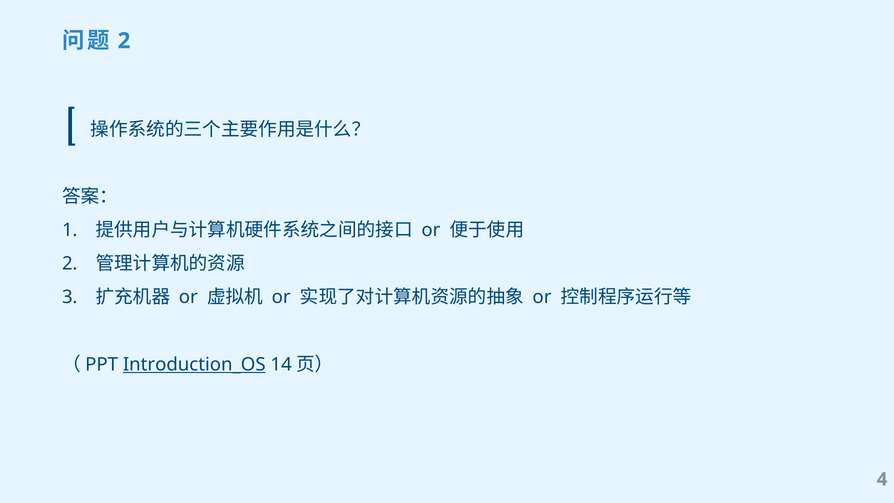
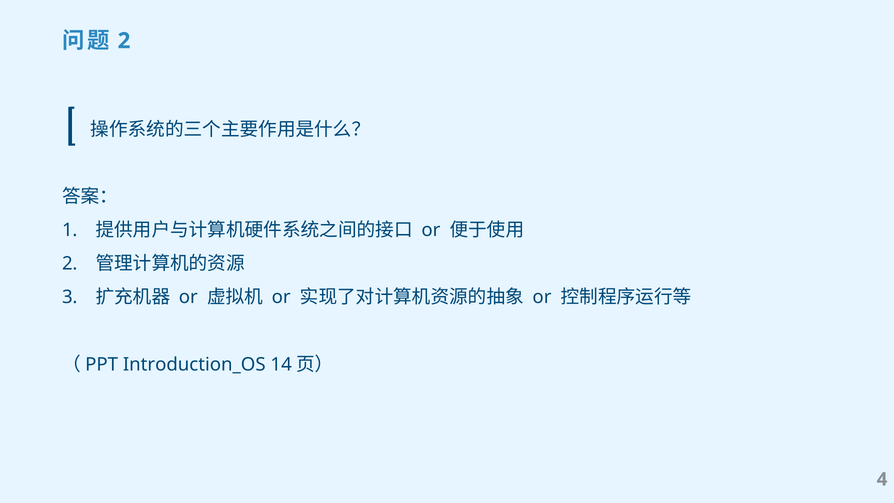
Introduction_OS underline: present -> none (194, 364)
